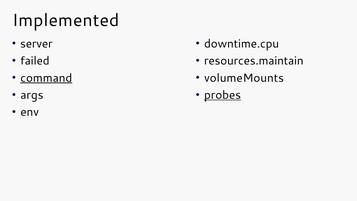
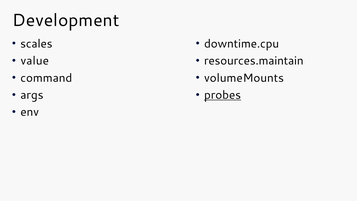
Implemented: Implemented -> Development (66, 20)
server: server -> scales (36, 44)
failed: failed -> value (35, 61)
command underline: present -> none (46, 78)
